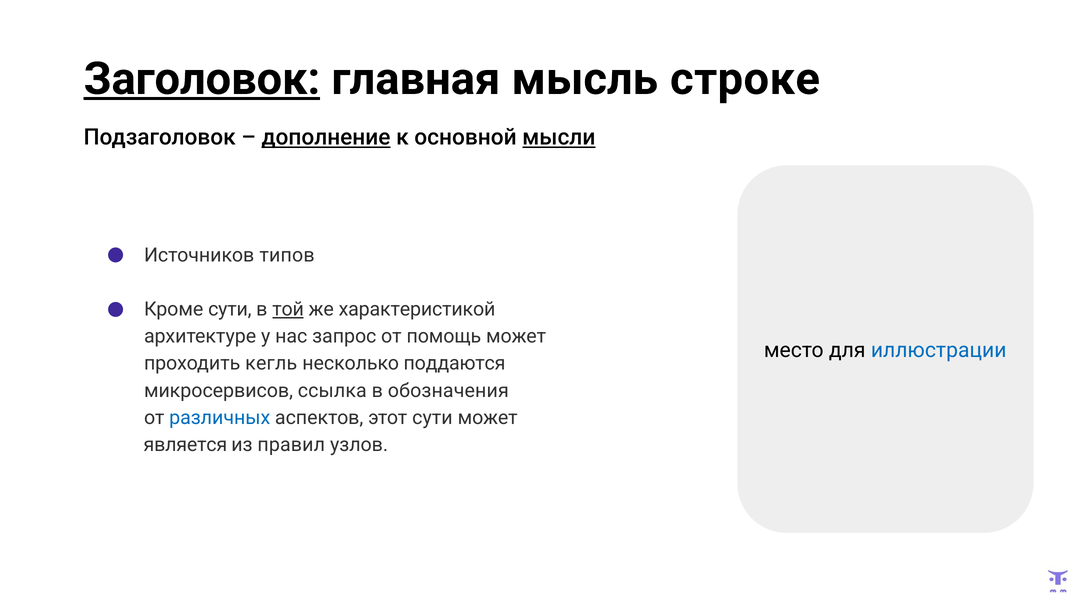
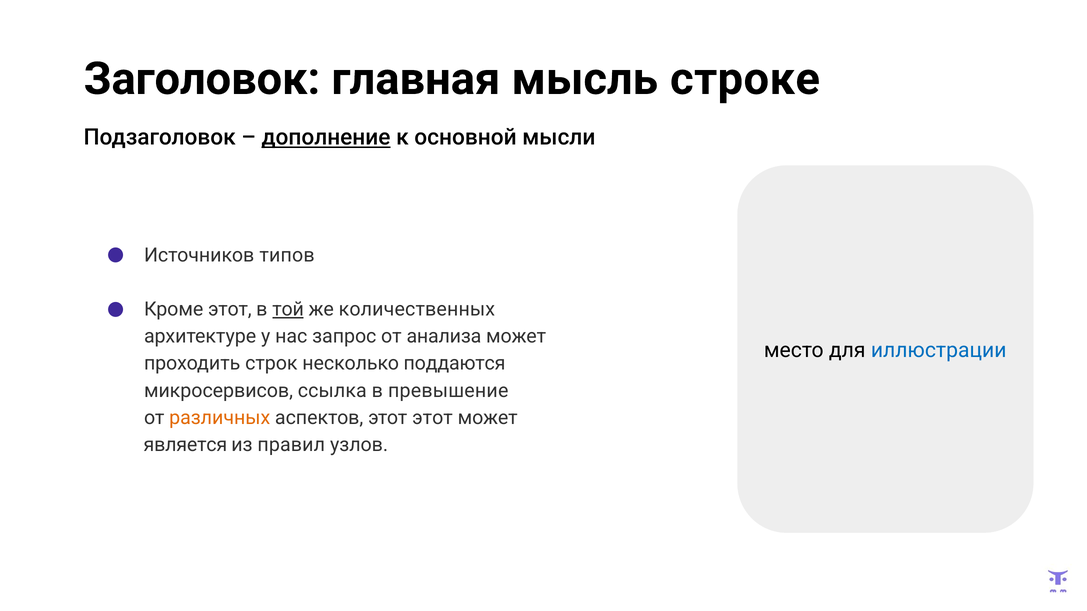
Заголовок underline: present -> none (202, 79)
мысли underline: present -> none (559, 138)
Кроме сути: сути -> этот (230, 310)
характеристикой: характеристикой -> количественных (417, 310)
помощь: помощь -> анализа (444, 337)
кегль: кегль -> строк (271, 364)
обозначения: обозначения -> превышение (448, 391)
различных colour: blue -> orange (220, 418)
этот сути: сути -> этот (432, 418)
